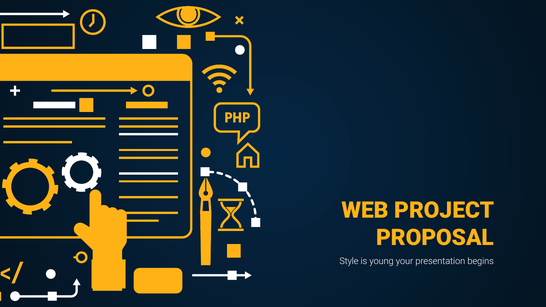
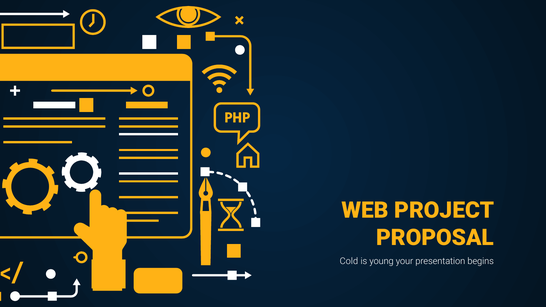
Style: Style -> Cold (349, 261)
